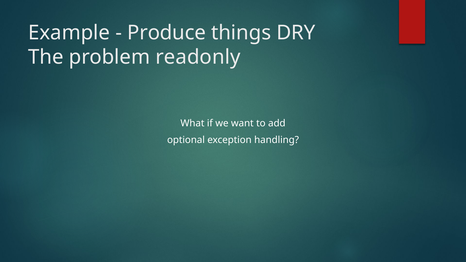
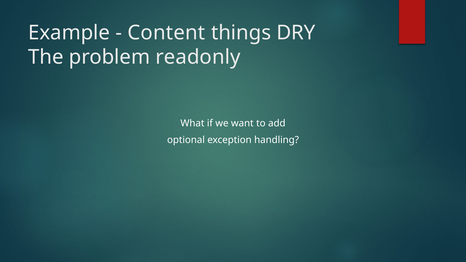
Produce: Produce -> Content (166, 33)
